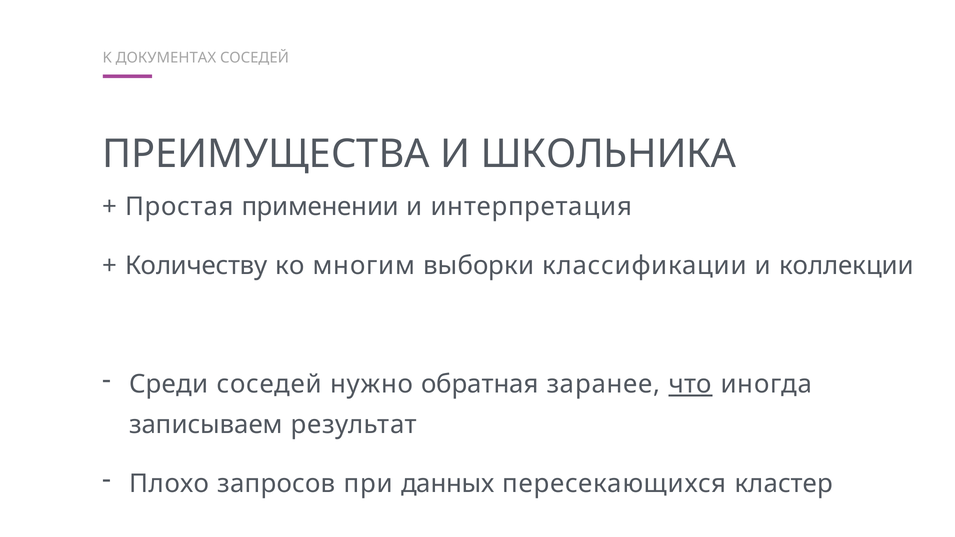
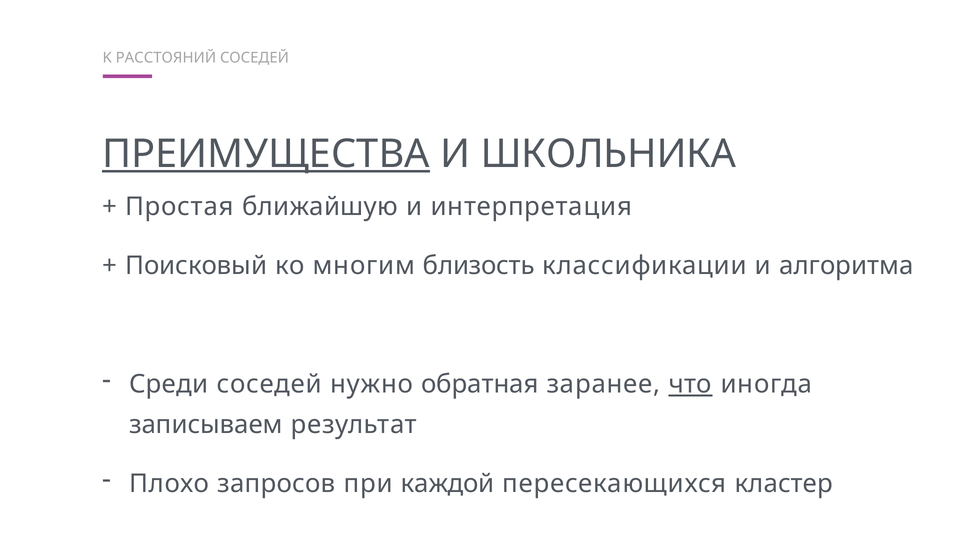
ДОКУМЕНТАХ: ДОКУМЕНТАХ -> РАССТОЯНИЙ (166, 58)
ПРЕИМУЩЕСТВА underline: none -> present (266, 154)
применении: применении -> ближайшую (320, 207)
Количеству: Количеству -> Поисковый (196, 266)
выборки: выборки -> близость (479, 266)
коллекции: коллекции -> алгоритма (846, 266)
данных: данных -> каждой (448, 484)
